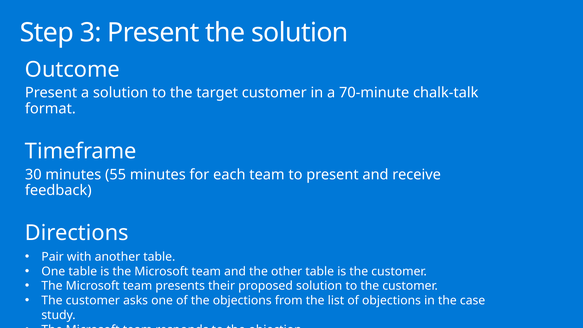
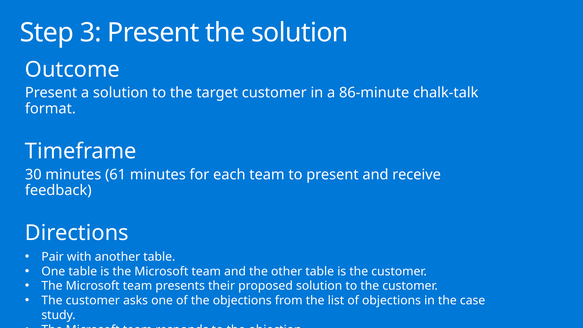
70-minute: 70-minute -> 86-minute (374, 93)
55: 55 -> 61 (116, 175)
